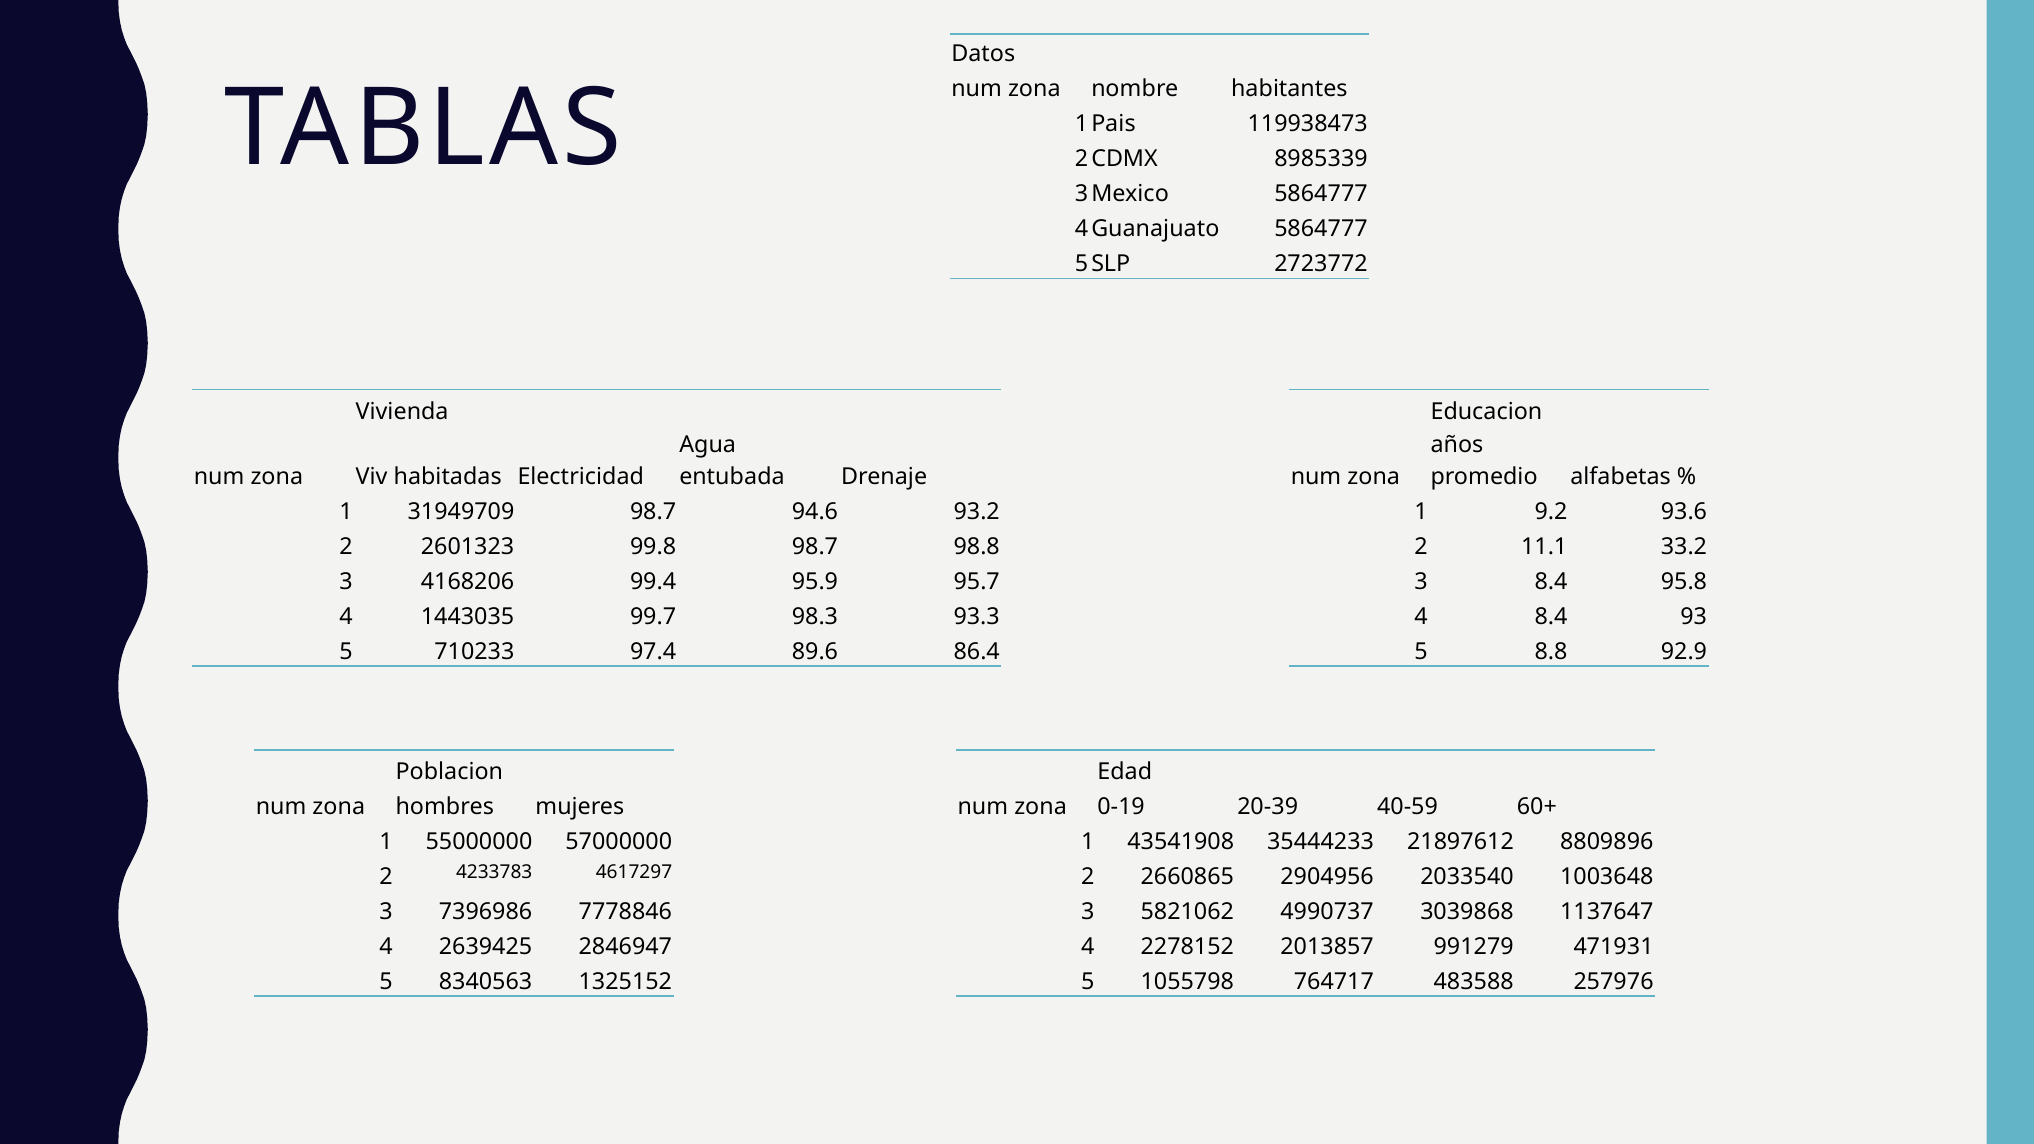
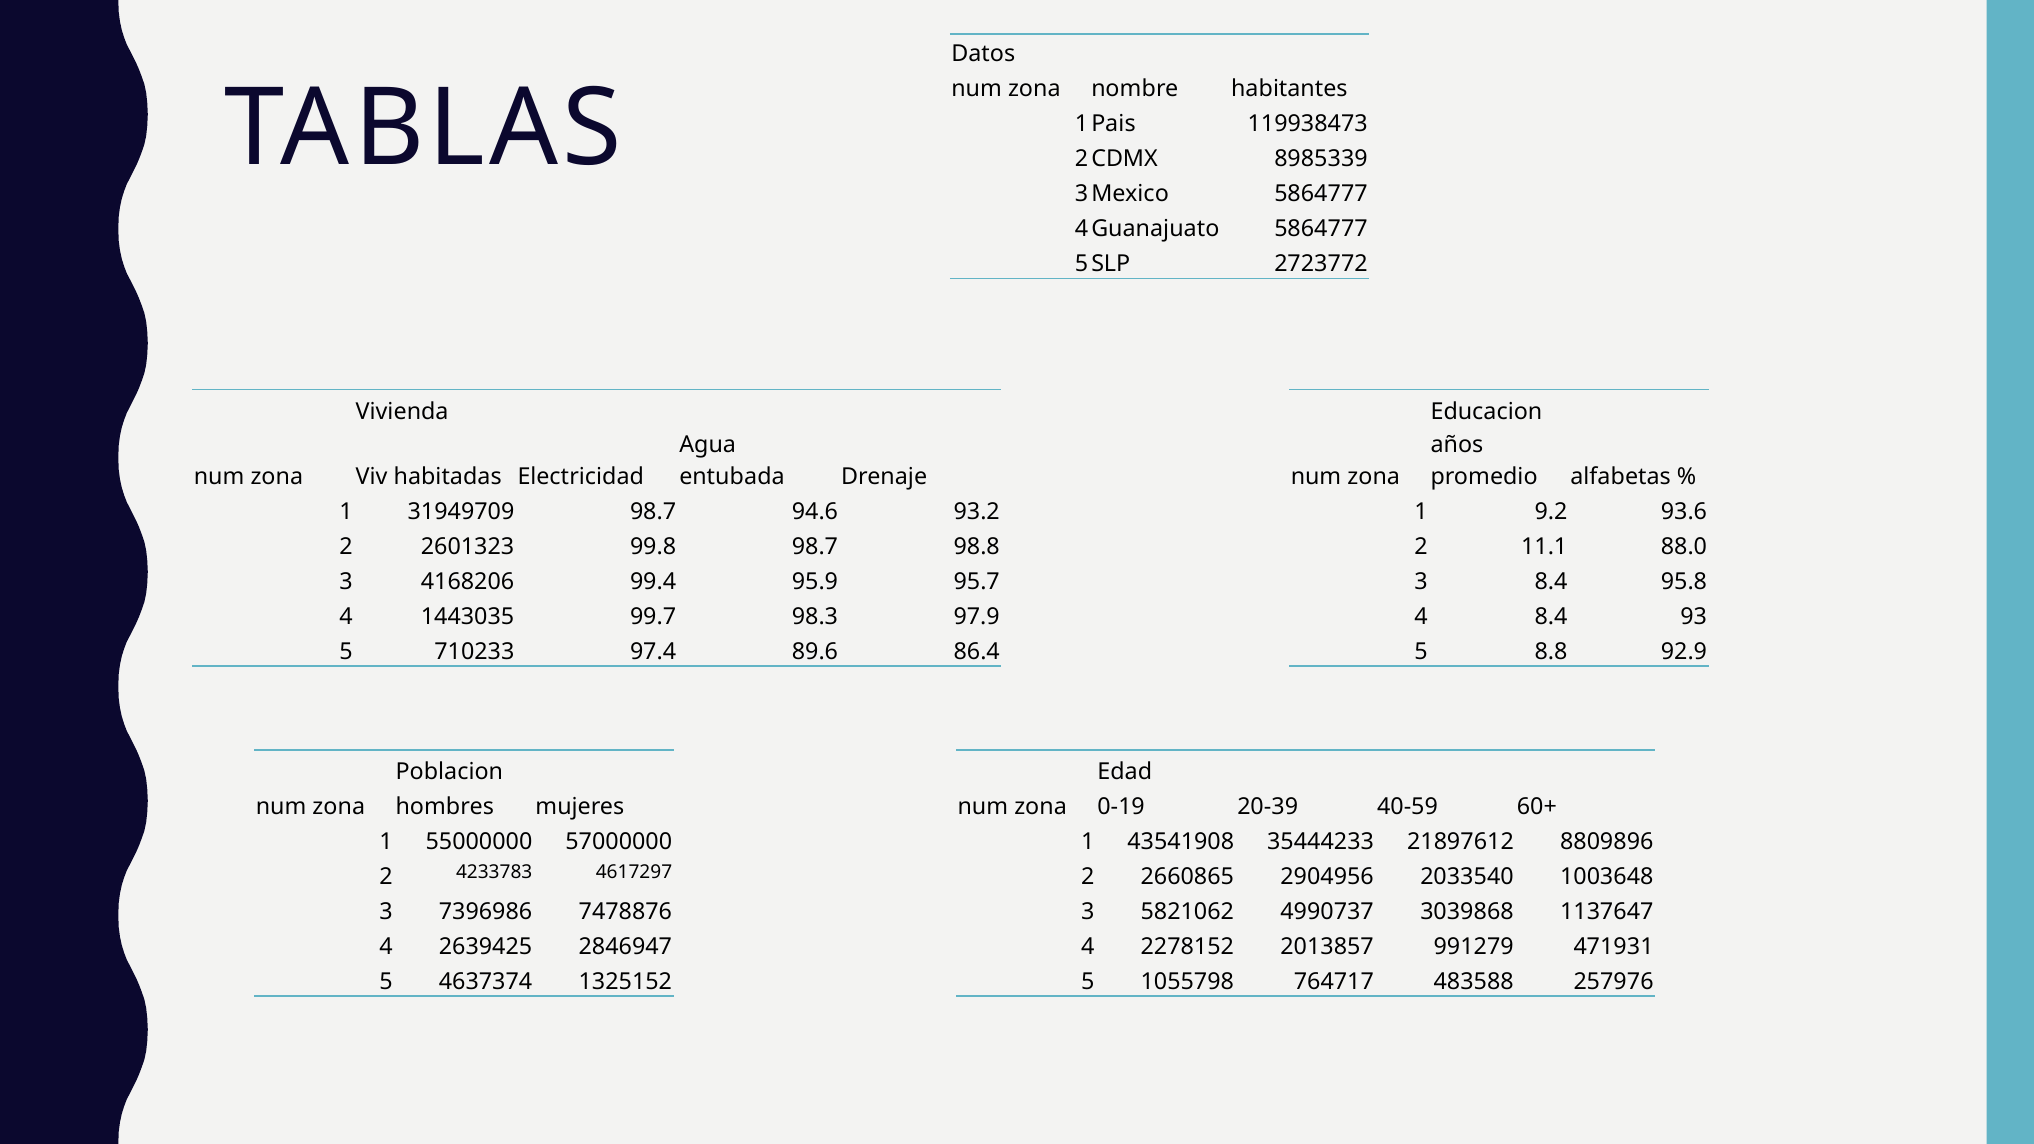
33.2: 33.2 -> 88.0 (1684, 547)
93.3: 93.3 -> 97.9 (977, 617)
7778846: 7778846 -> 7478876 (625, 912)
8340563: 8340563 -> 4637374 (486, 982)
